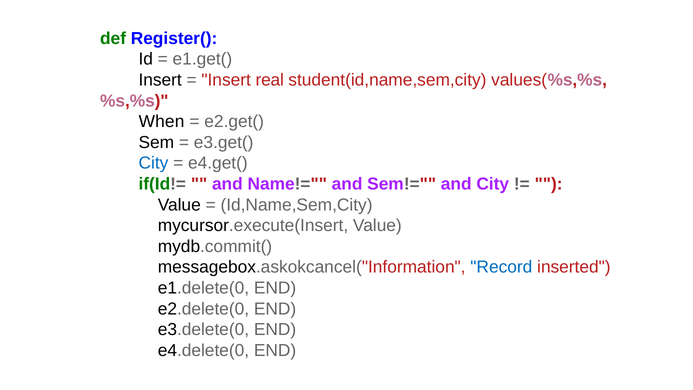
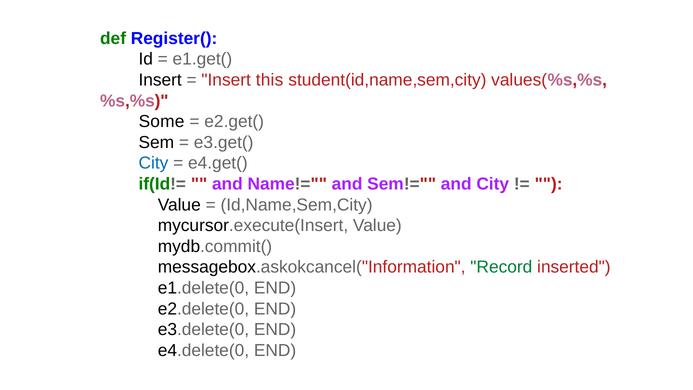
real: real -> this (270, 80)
When: When -> Some (162, 122)
Record colour: blue -> green (501, 267)
